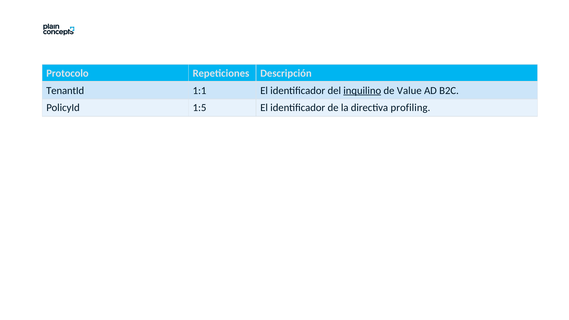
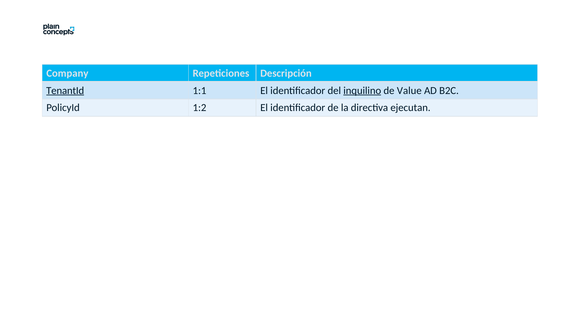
Protocolo: Protocolo -> Company (67, 73)
TenantId underline: none -> present (65, 90)
1:5: 1:5 -> 1:2 (200, 108)
profiling: profiling -> ejecutan (411, 108)
